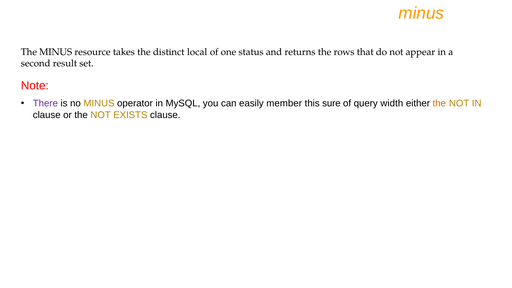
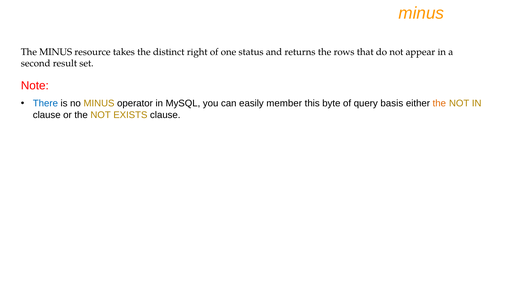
local: local -> right (197, 52)
There colour: purple -> blue (45, 103)
sure: sure -> byte (331, 103)
width: width -> basis (392, 103)
